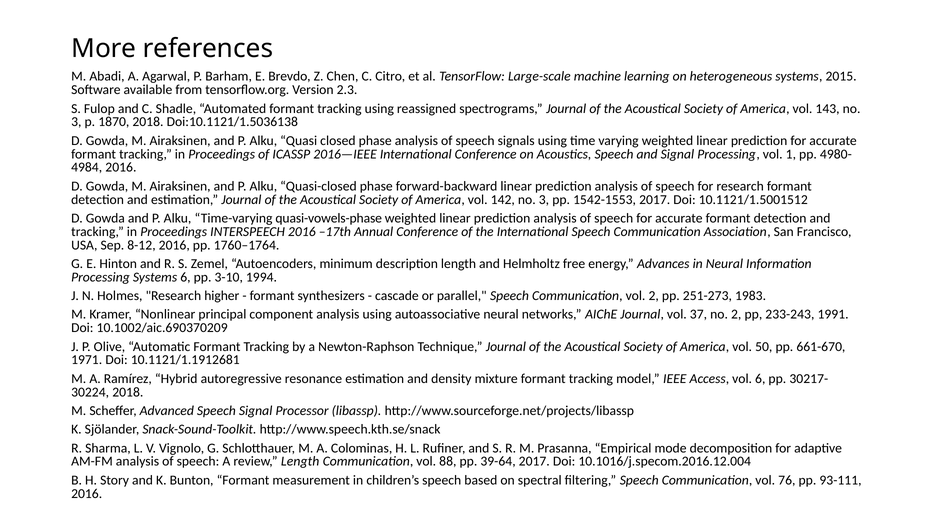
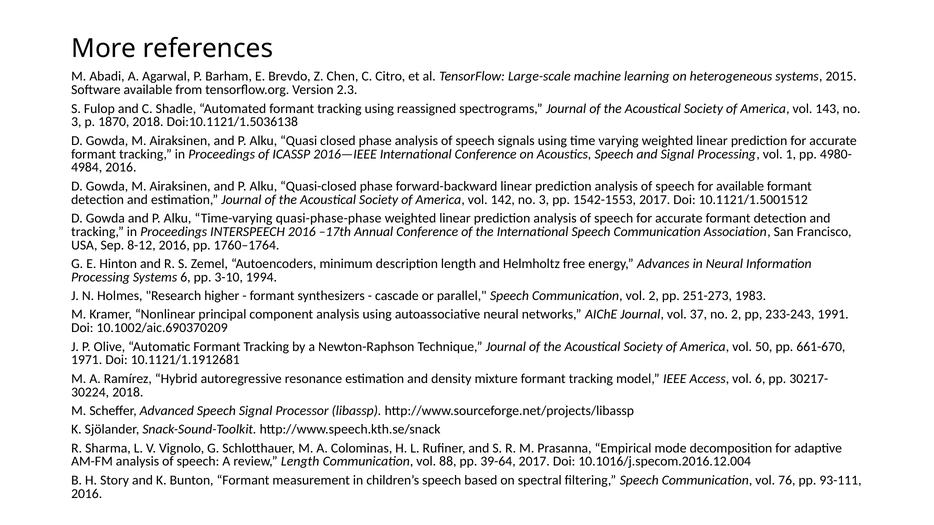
for research: research -> available (740, 186)
quasi-vowels-phase: quasi-vowels-phase -> quasi-phase-phase (329, 218)
